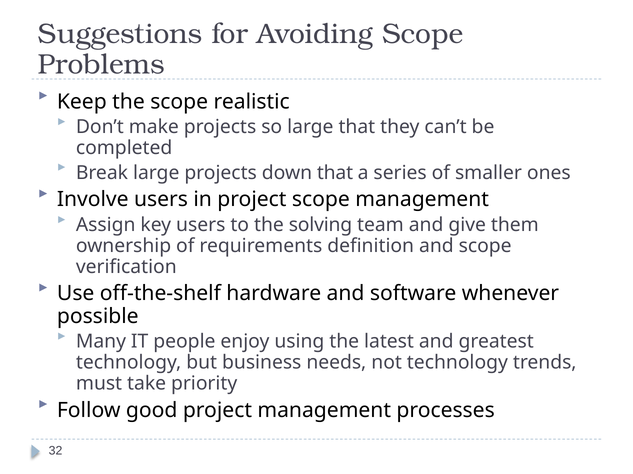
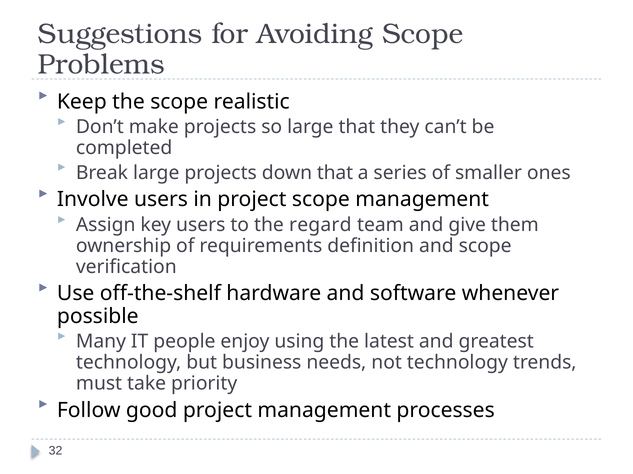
solving: solving -> regard (320, 225)
